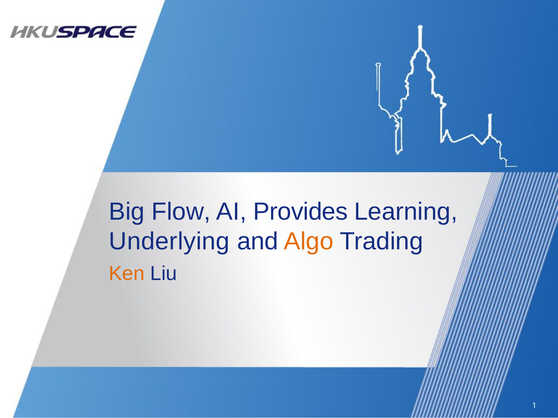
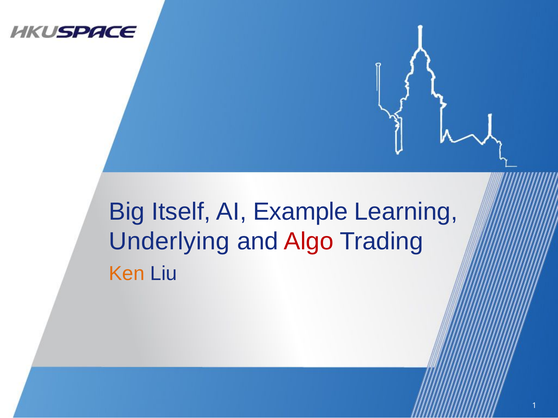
Flow: Flow -> Itself (181, 212)
Provides: Provides -> Example (301, 212)
Algo colour: orange -> red (309, 242)
